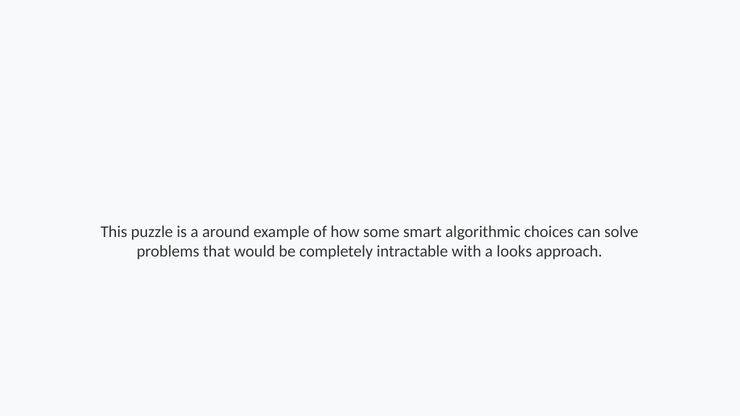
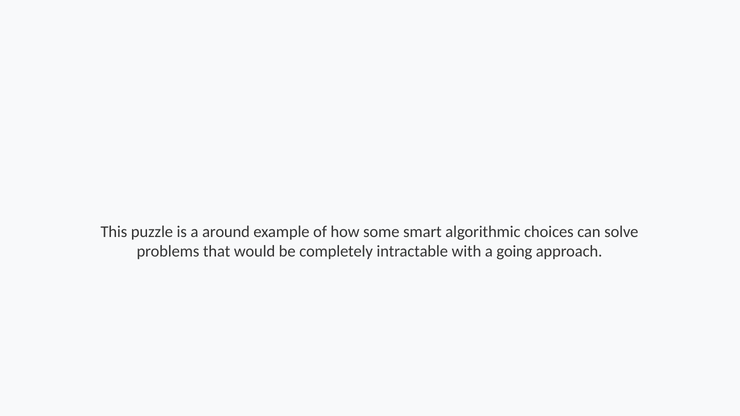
looks: looks -> going (514, 251)
